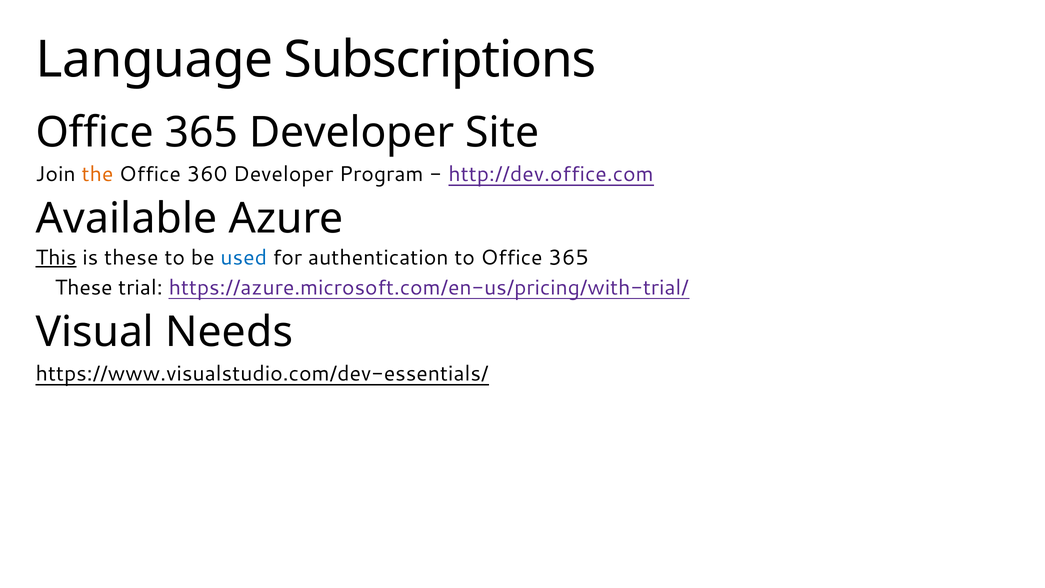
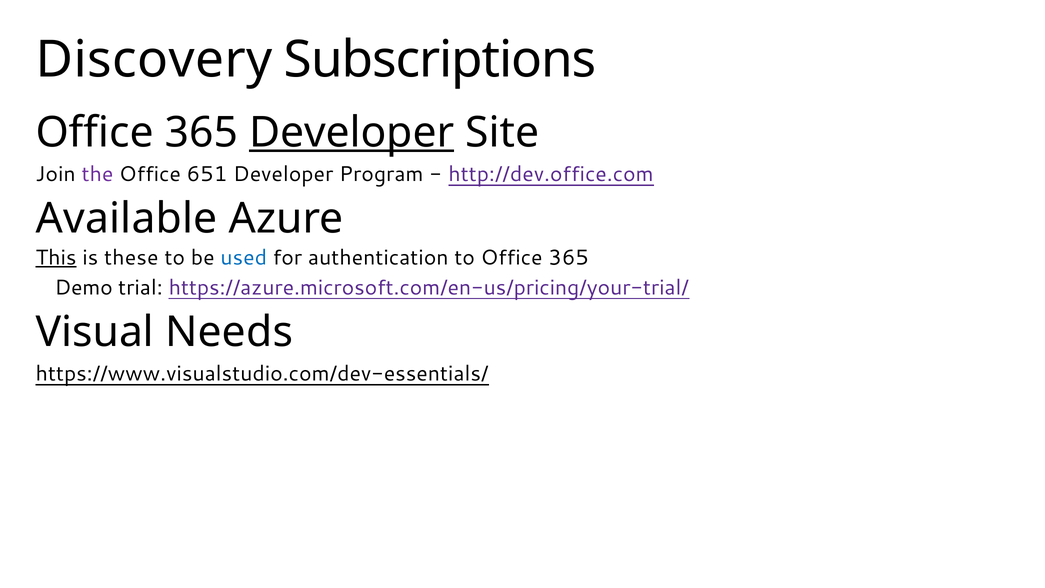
Language: Language -> Discovery (154, 60)
Developer underline: none -> present (352, 133)
the colour: orange -> purple (97, 174)
360: 360 -> 651 (207, 174)
These: These -> Demo (84, 288)
https://azure.microsoft.com/en-us/pricing/with-trial/: https://azure.microsoft.com/en-us/pricing/with-trial/ -> https://azure.microsoft.com/en-us/pricing/your-trial/ (429, 288)
